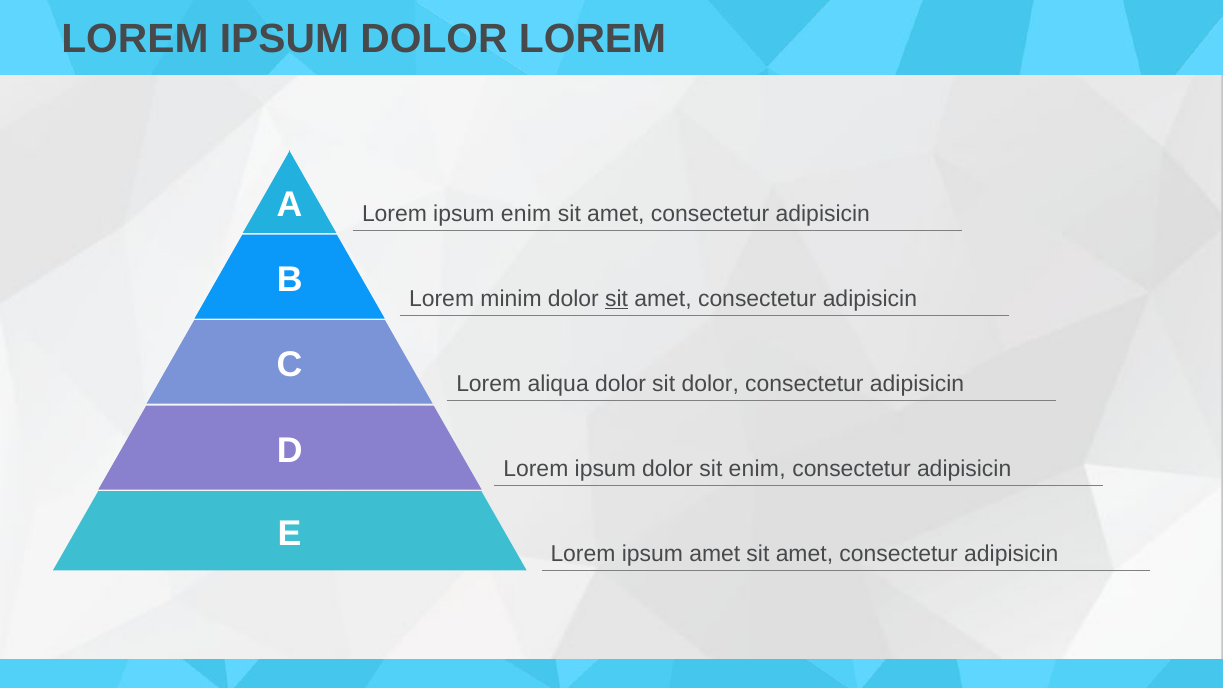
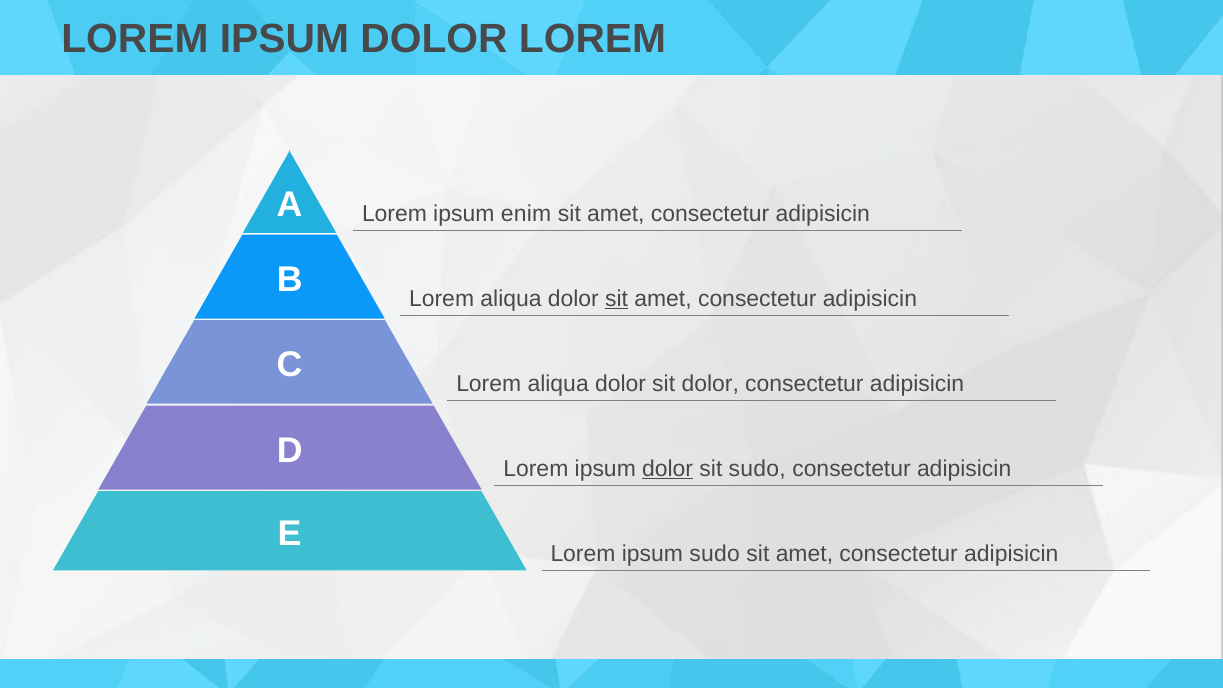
minim: minim -> aliqua (511, 299)
dolor underline: none -> present (668, 469)
sit enim: enim -> sudo (757, 469)
ipsum amet: amet -> sudo (715, 554)
